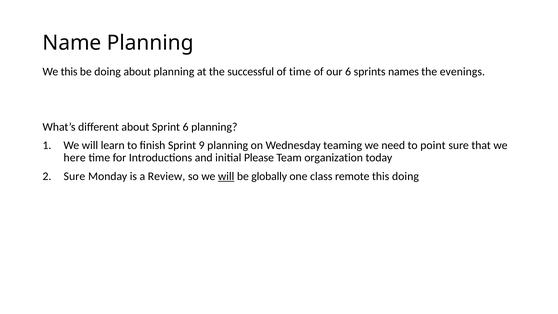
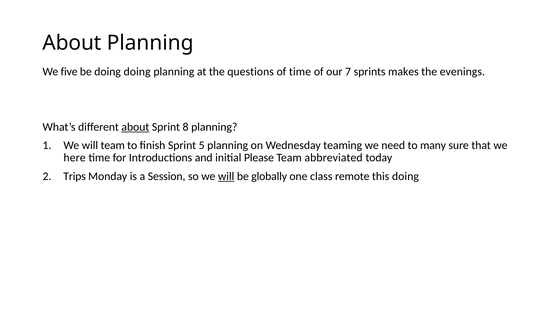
Name: Name -> About (72, 43)
We this: this -> five (69, 72)
doing about: about -> doing (137, 72)
successful: successful -> questions (251, 72)
our 6: 6 -> 7 (348, 72)
names: names -> makes (403, 72)
about underline: none -> present (135, 127)
Sprint 6: 6 -> 8 (186, 127)
will learn: learn -> team (113, 145)
9: 9 -> 5 (202, 145)
point: point -> many (433, 145)
organization: organization -> abbreviated (334, 158)
Sure: Sure -> Trips (75, 176)
Review: Review -> Session (167, 176)
